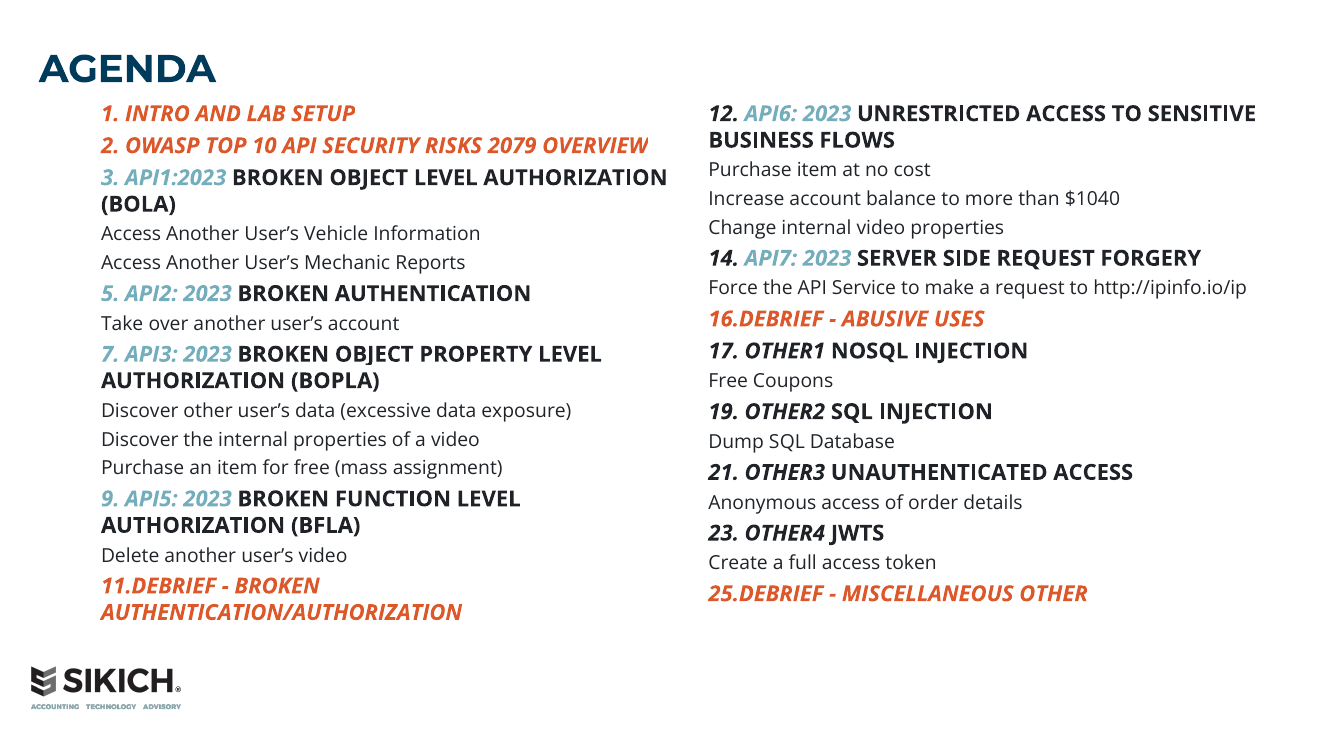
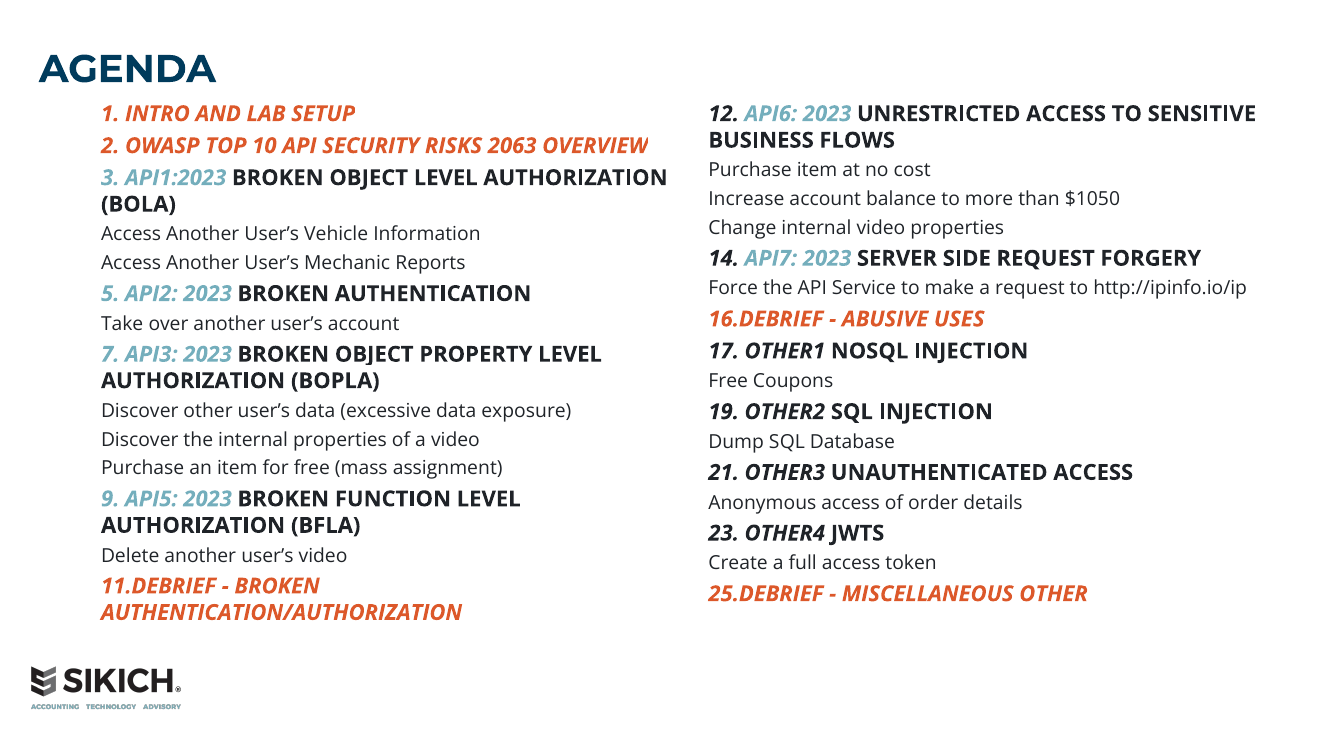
2079: 2079 -> 2063 (512, 146)
$1040: $1040 -> $1050 (1092, 199)
